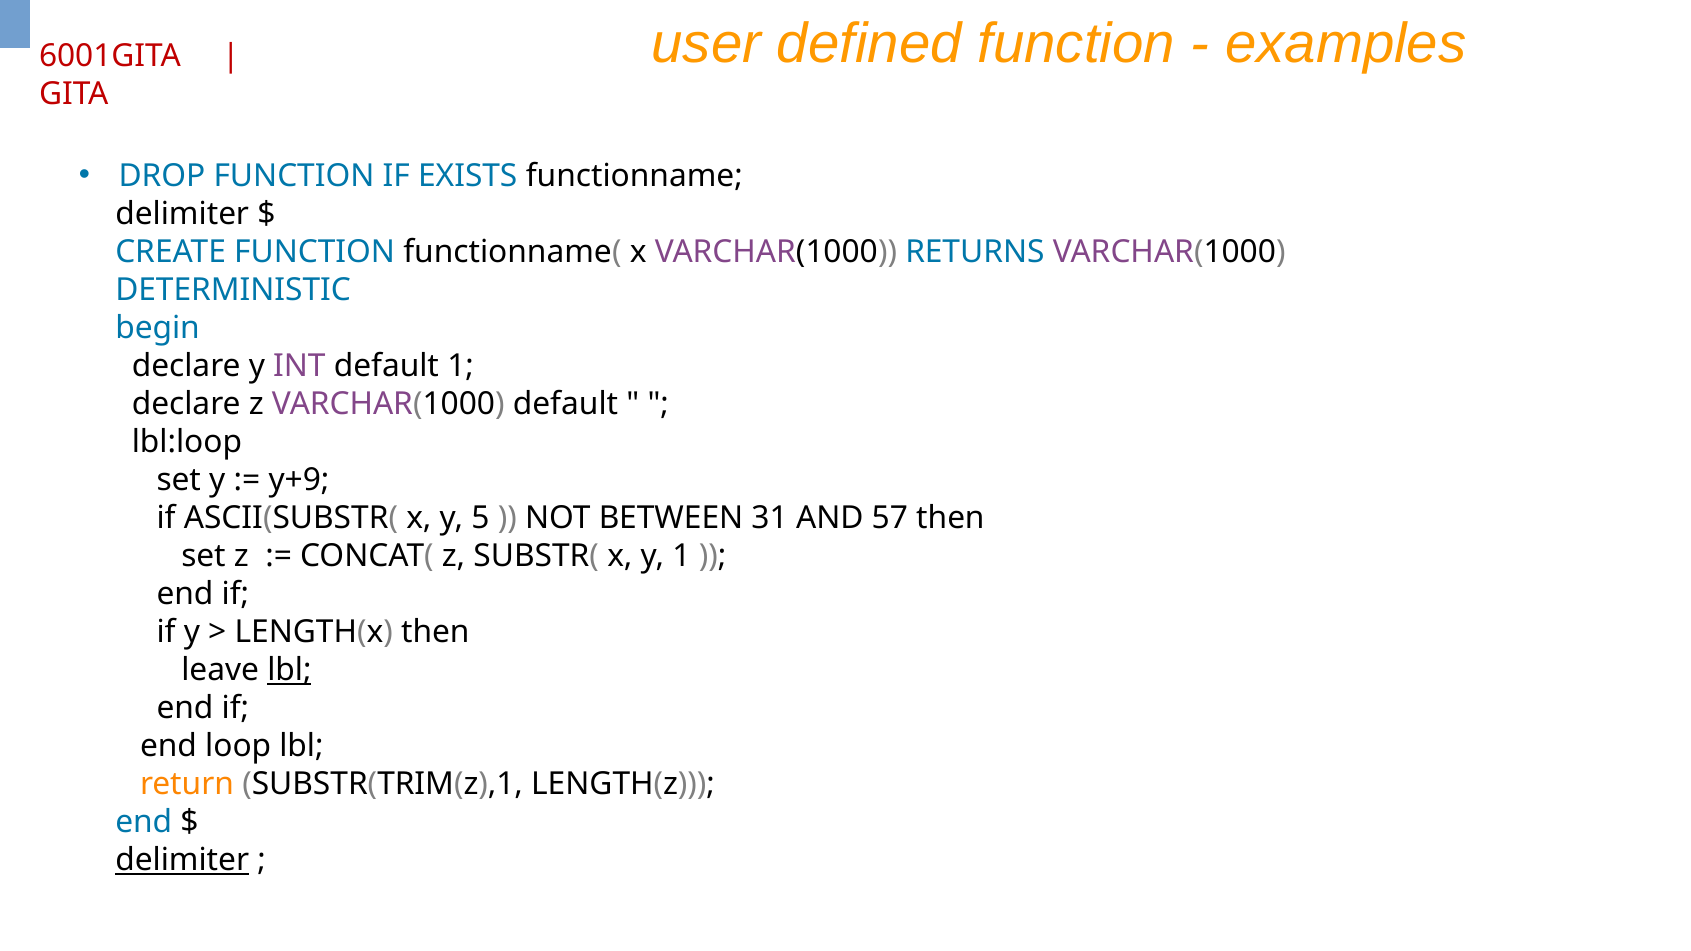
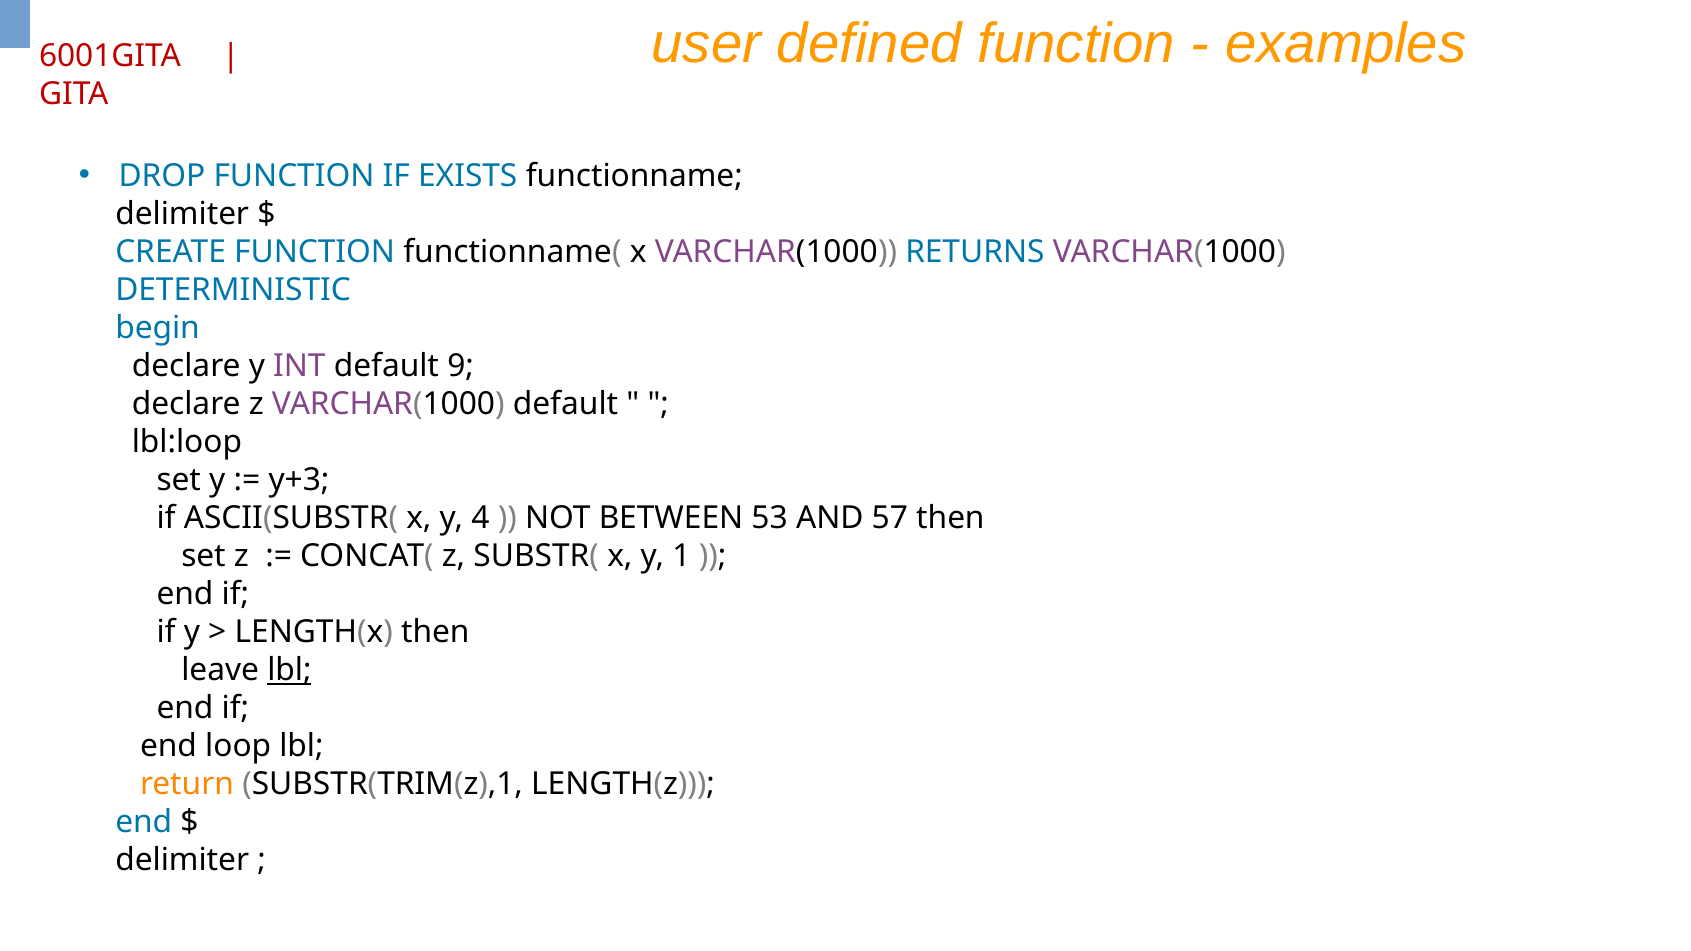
default 1: 1 -> 9 (461, 366)
y+9: y+9 -> y+3 (299, 480)
5: 5 -> 4 (480, 518)
31: 31 -> 53 (770, 518)
delimiter underline: present -> none (182, 861)
